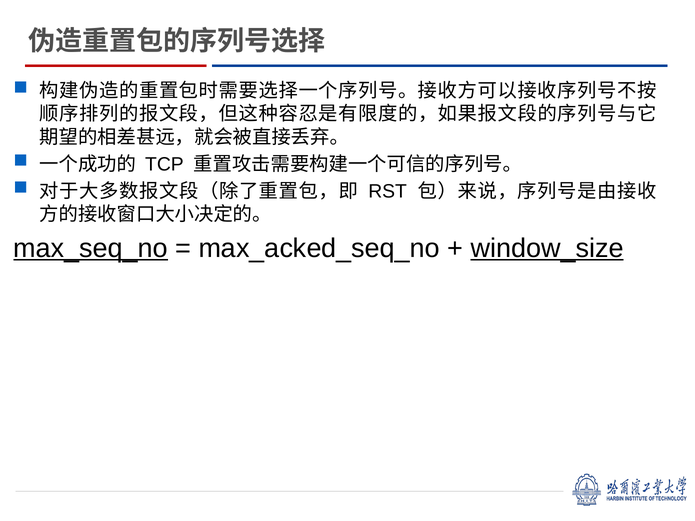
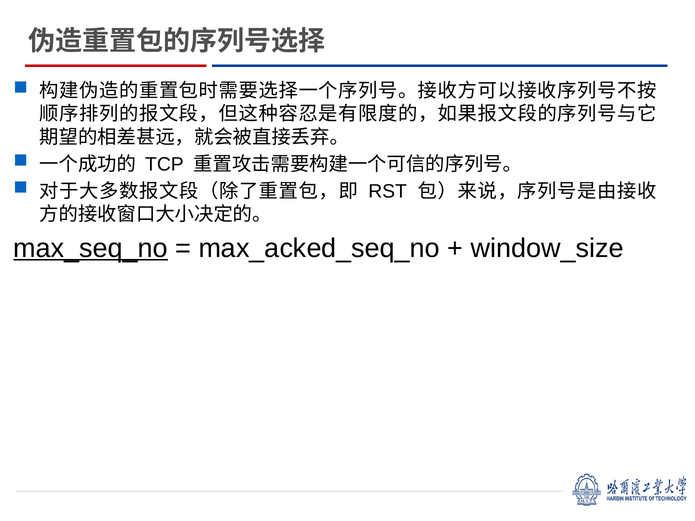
window_size underline: present -> none (547, 248)
